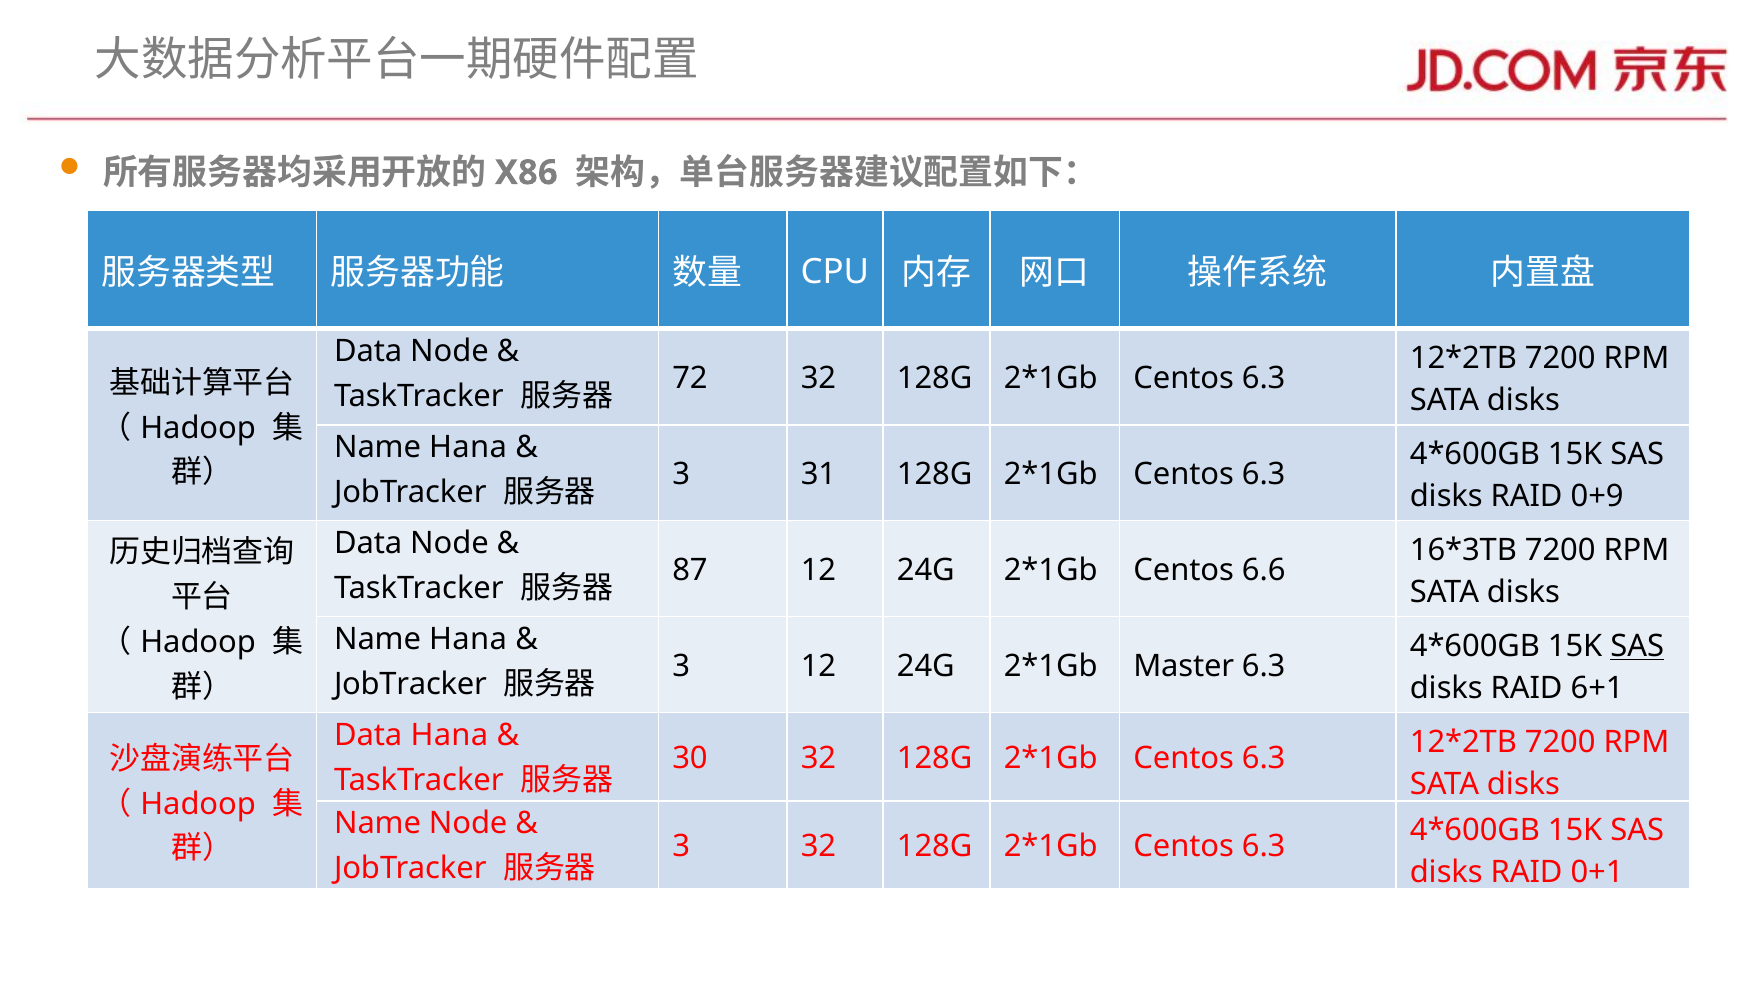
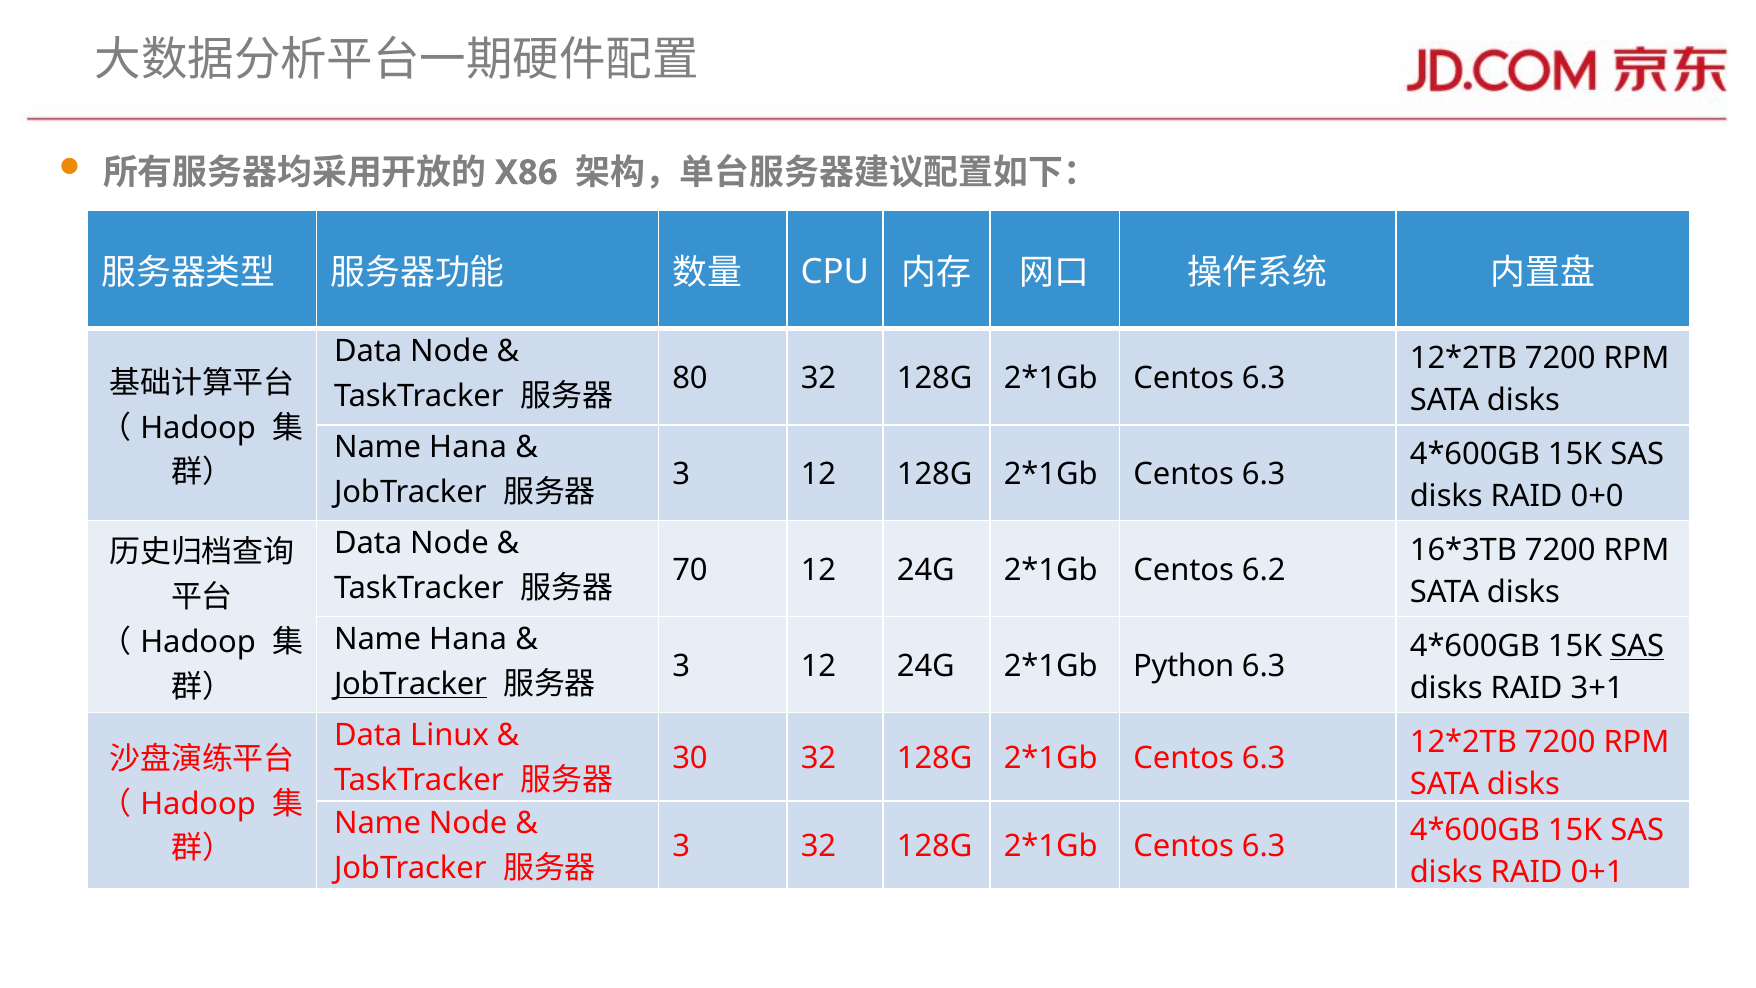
72: 72 -> 80 (690, 379)
31: 31 -> 12 (818, 474)
0+9: 0+9 -> 0+0 (1597, 496)
87: 87 -> 70 (690, 570)
6.6: 6.6 -> 6.2 (1264, 570)
JobTracker underline: none -> present (410, 684)
Master: Master -> Python (1184, 666)
6+1: 6+1 -> 3+1 (1597, 688)
Data Hana: Hana -> Linux (450, 735)
